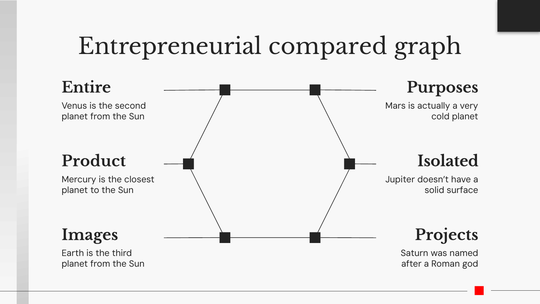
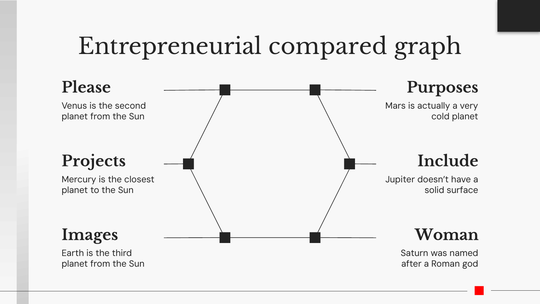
Entire: Entire -> Please (86, 88)
Product: Product -> Projects (94, 161)
Isolated: Isolated -> Include (448, 161)
Projects: Projects -> Woman (447, 235)
